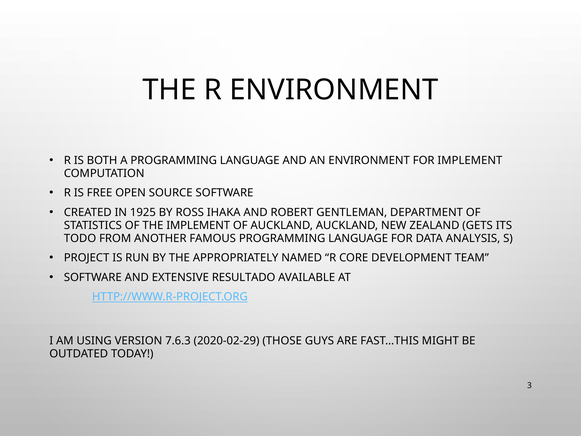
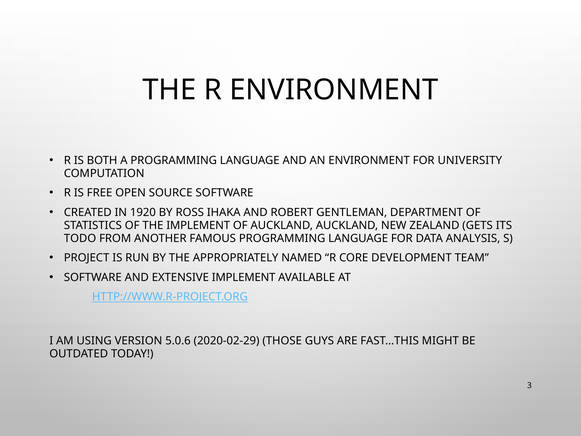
FOR IMPLEMENT: IMPLEMENT -> UNIVERSITY (470, 160)
1925: 1925 -> 1920 (143, 212)
EXTENSIVE RESULTADO: RESULTADO -> IMPLEMENT (244, 277)
7.6.3: 7.6.3 -> 5.0.6 (178, 341)
